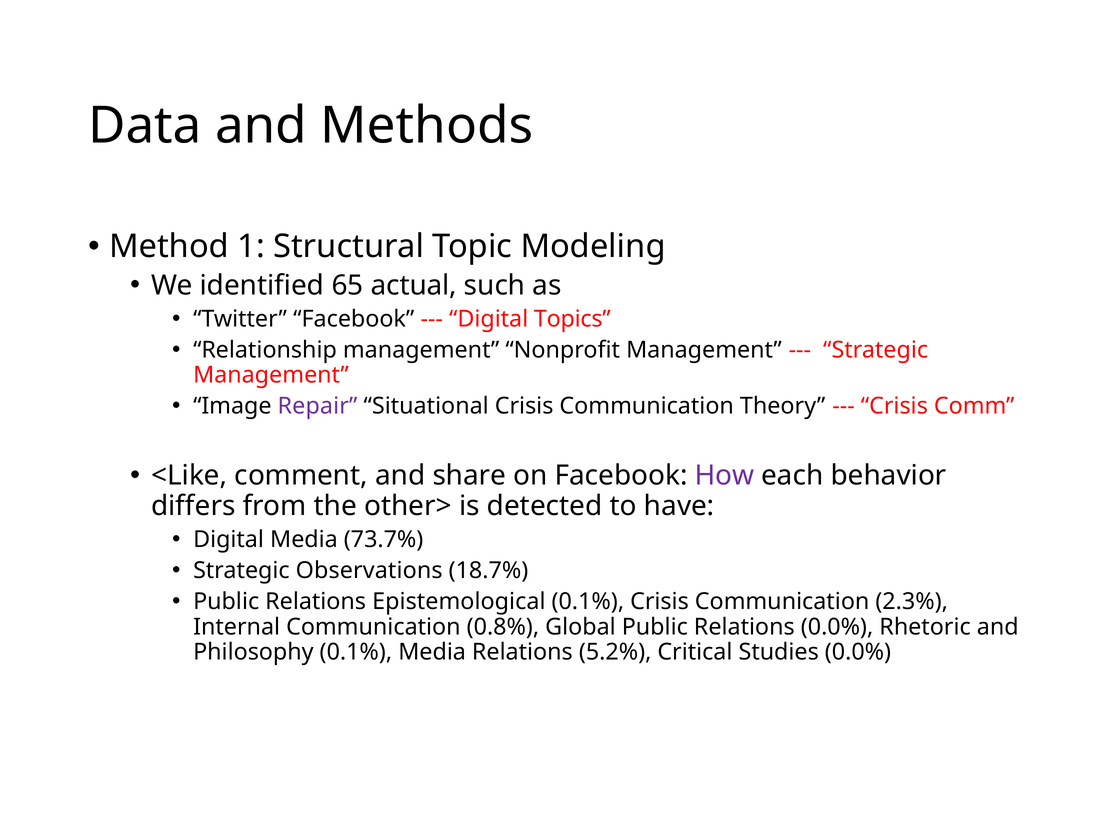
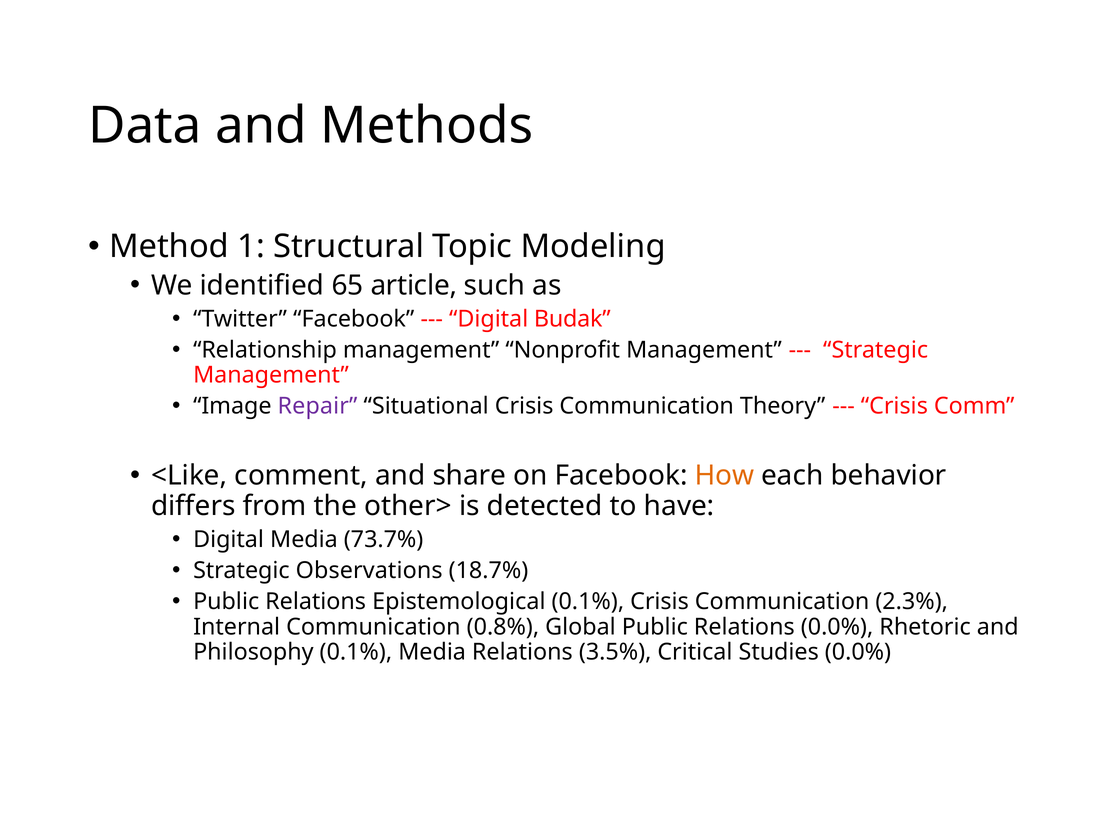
actual: actual -> article (414, 285)
Topics: Topics -> Budak (572, 319)
How colour: purple -> orange (724, 476)
5.2%: 5.2% -> 3.5% (615, 652)
